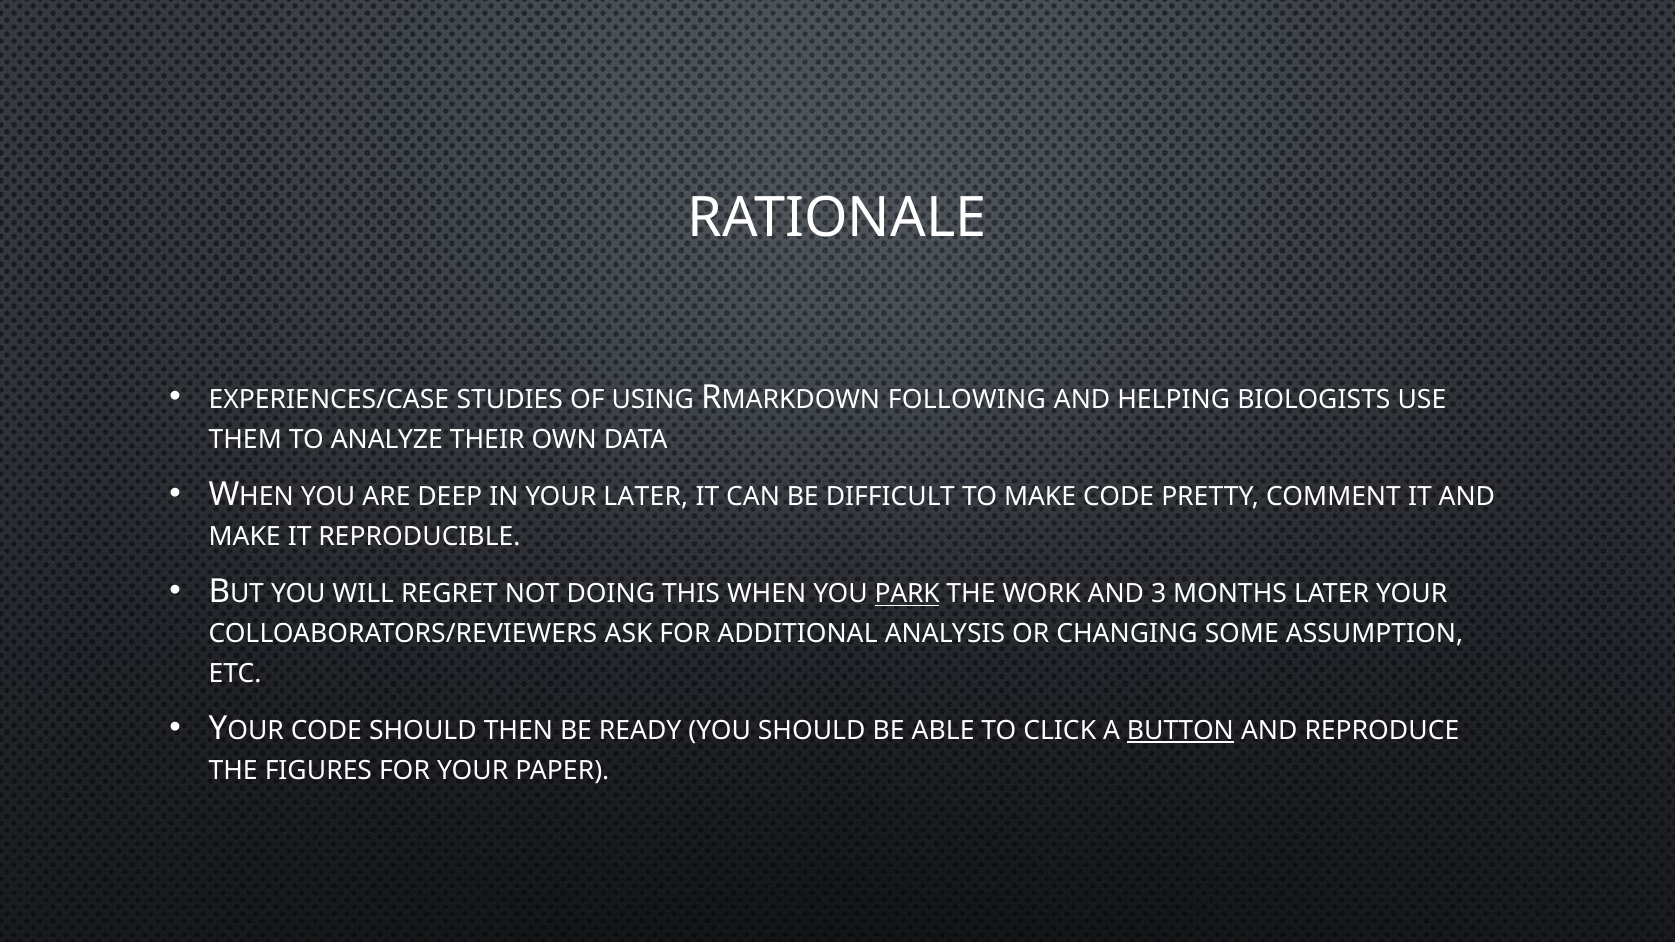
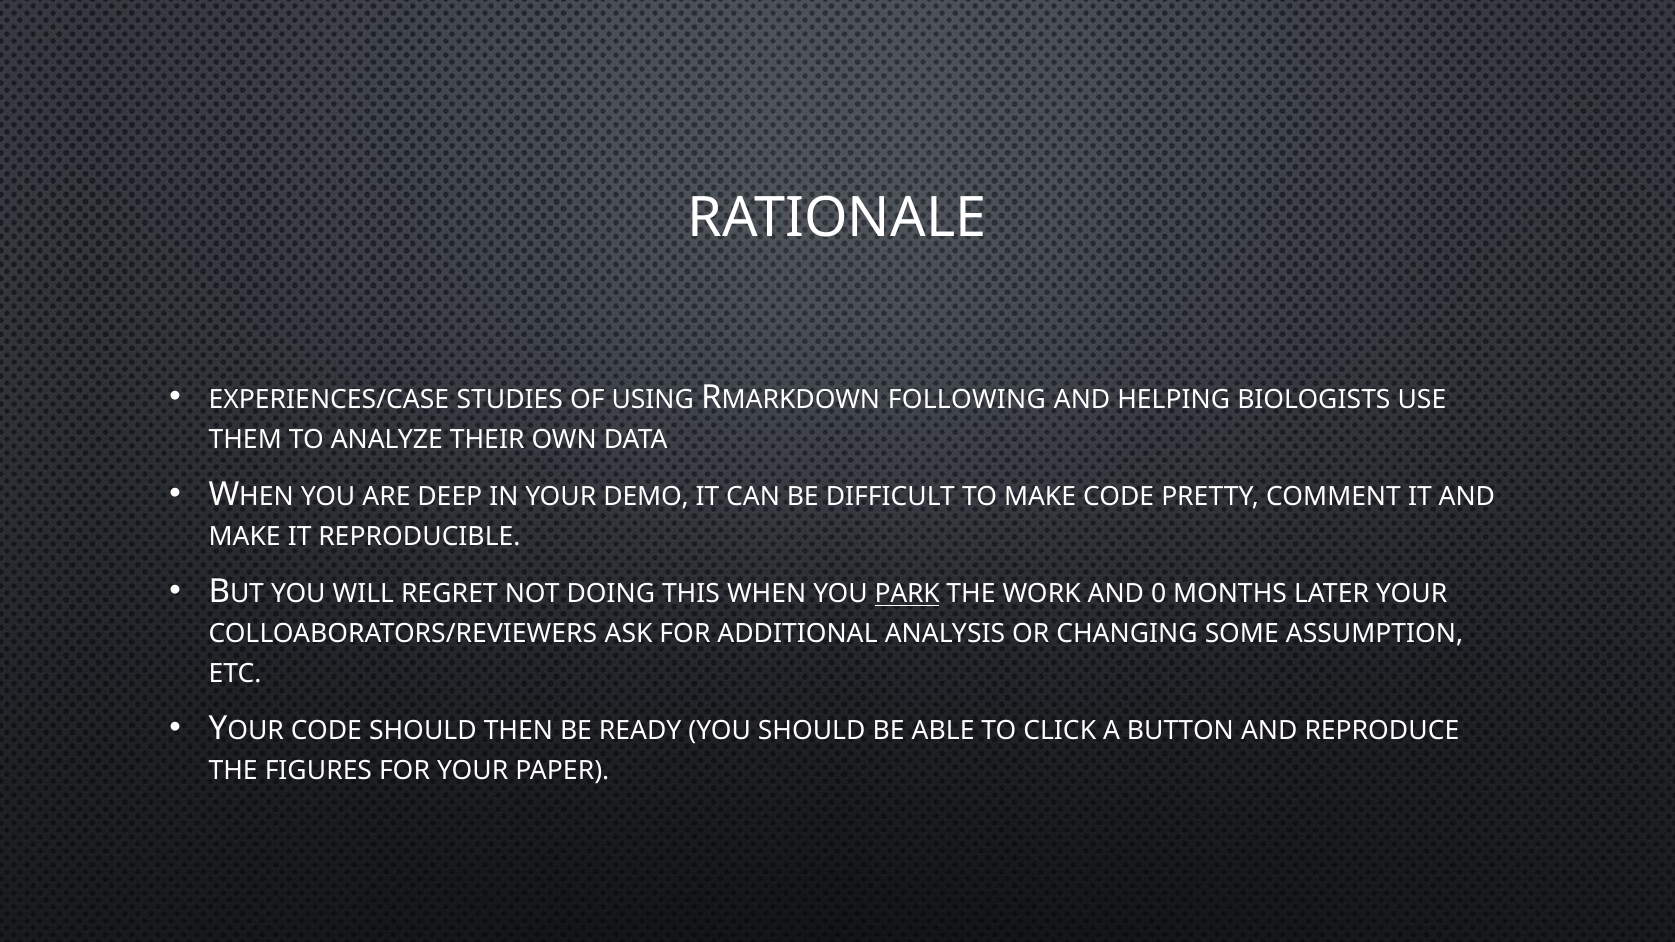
YOUR LATER: LATER -> DEMO (646, 497)
3: 3 -> 0 (1159, 594)
BUTTON underline: present -> none (1180, 731)
